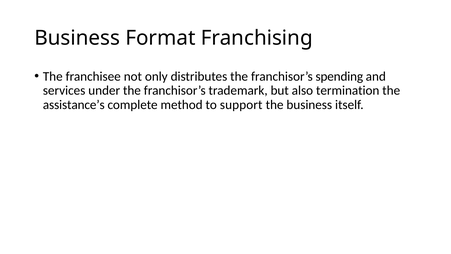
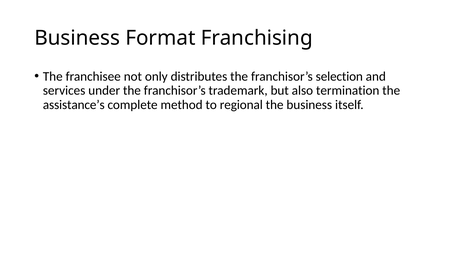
spending: spending -> selection (339, 76)
support: support -> regional (241, 105)
